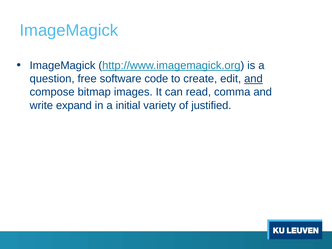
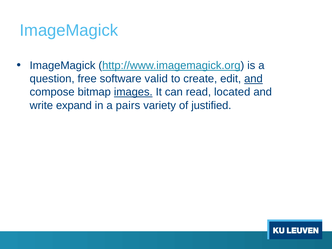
code: code -> valid (156, 79)
images underline: none -> present (133, 92)
comma: comma -> located (232, 92)
initial: initial -> pairs (128, 105)
